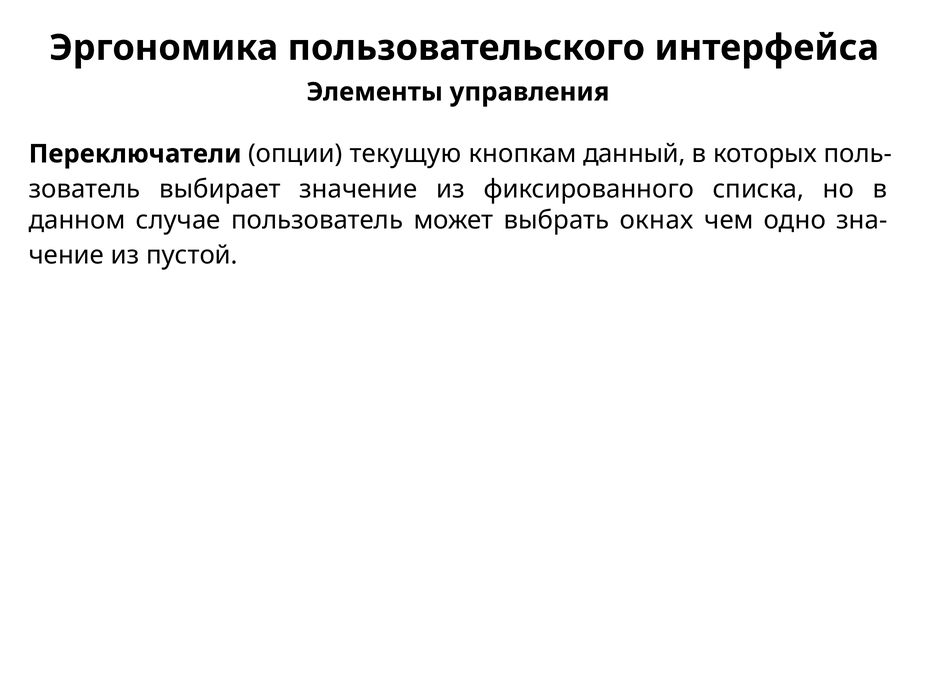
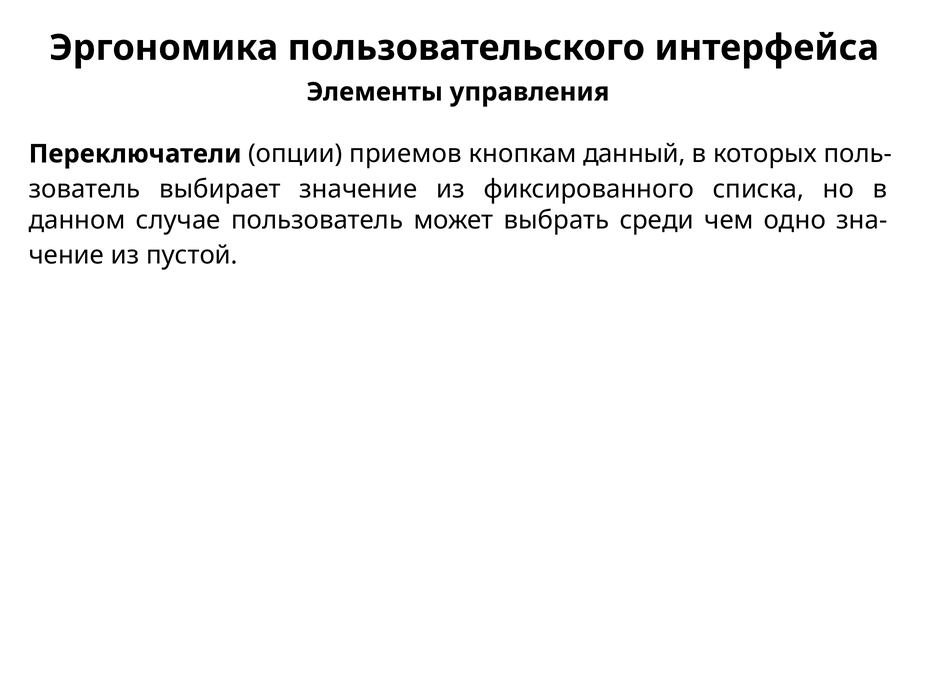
текущую: текущую -> приемов (405, 154)
окнах: окнах -> среди (657, 220)
